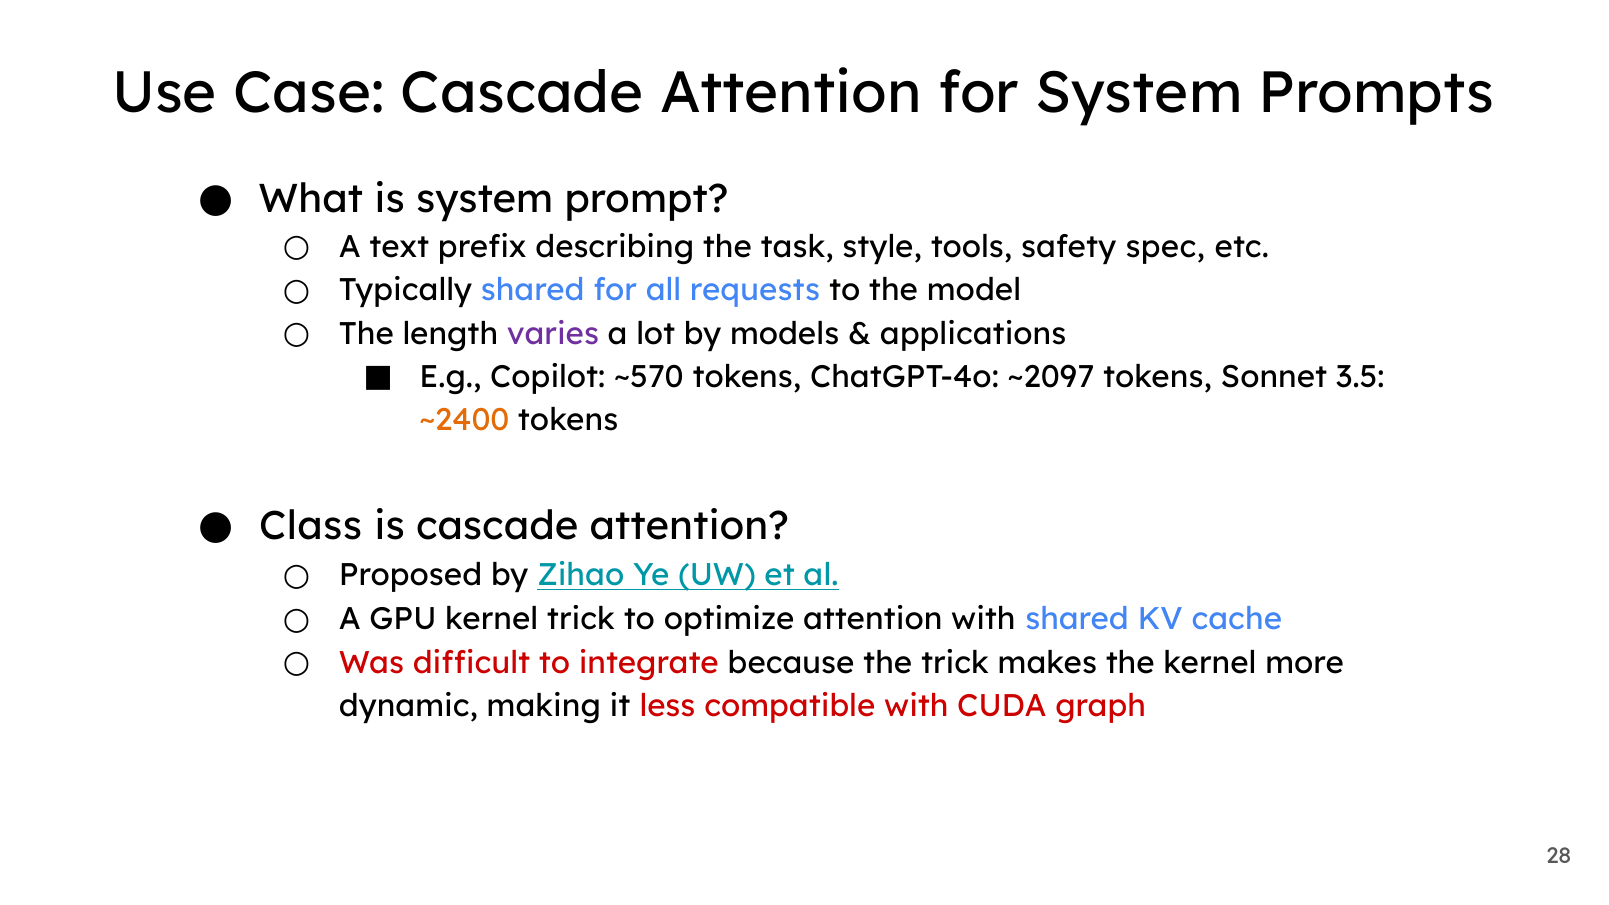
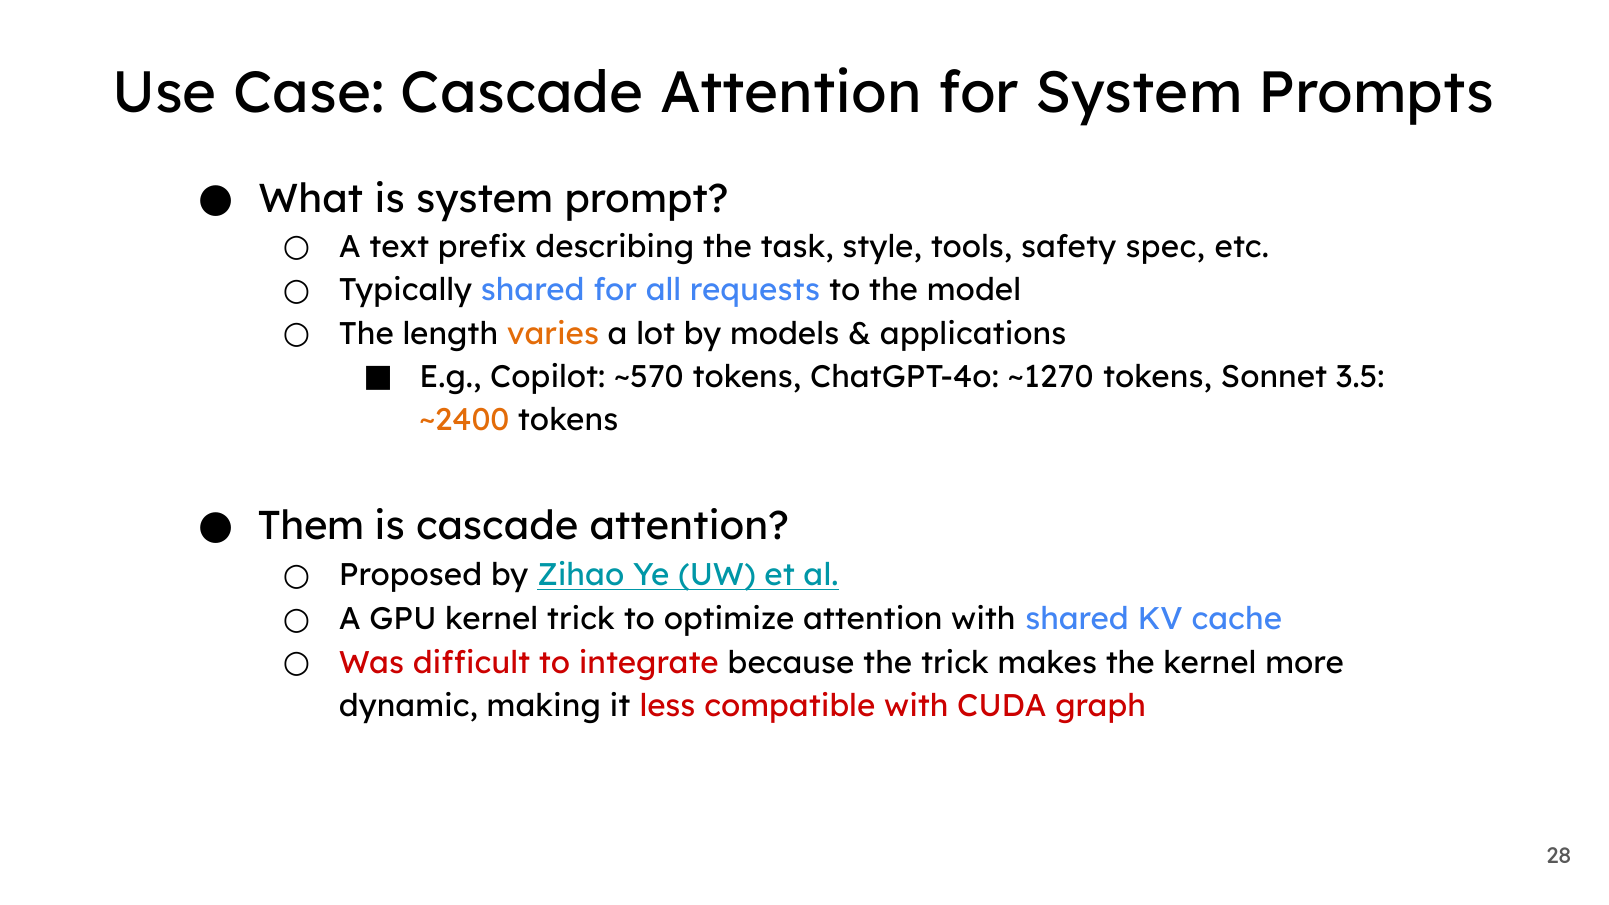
varies colour: purple -> orange (553, 334)
~2097: ~2097 -> ~1270 (1051, 377)
Class: Class -> Them (311, 527)
